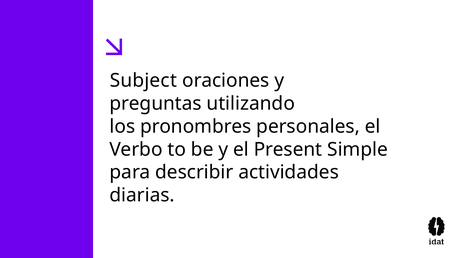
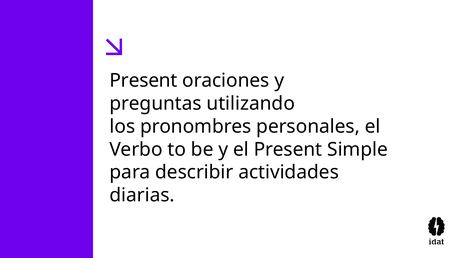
Subject: Subject -> Present (144, 81)
